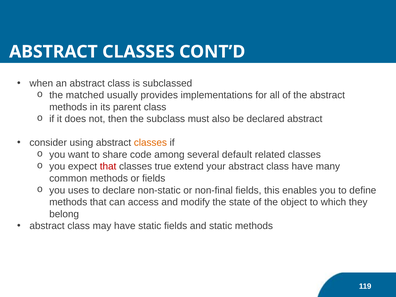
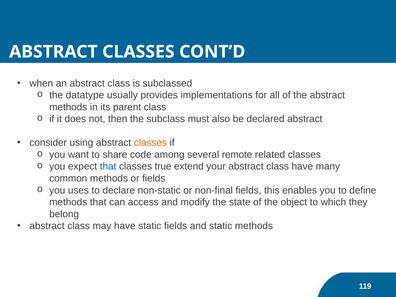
matched: matched -> datatype (85, 95)
default: default -> remote (237, 155)
that colour: red -> blue (108, 166)
